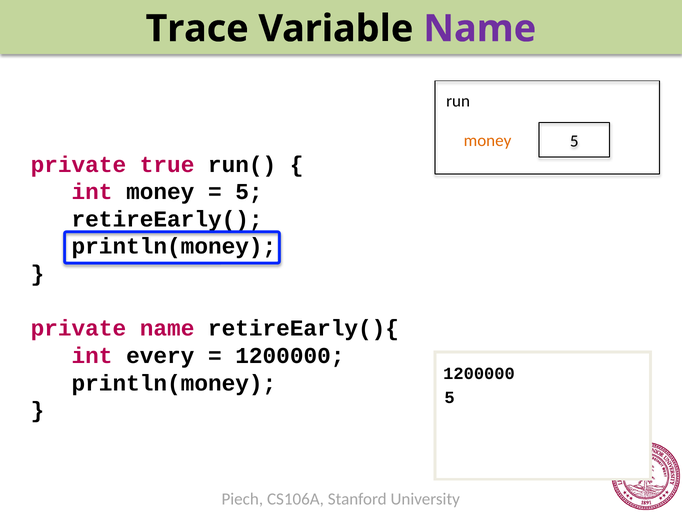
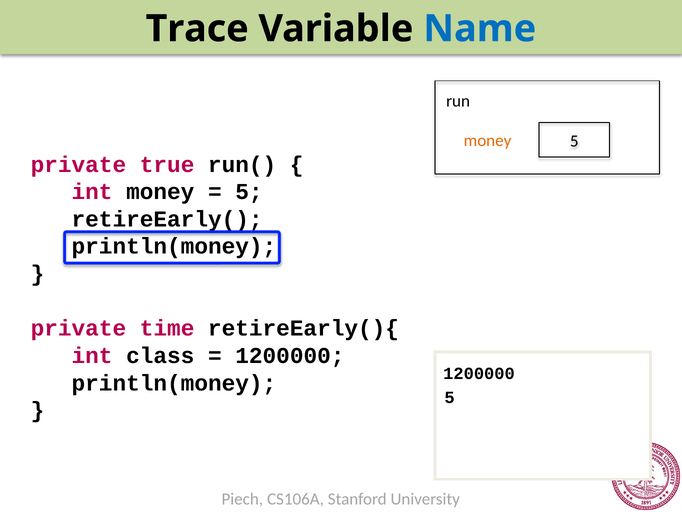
Name colour: purple -> blue (480, 29)
private name: name -> time (167, 328)
every: every -> class (160, 355)
